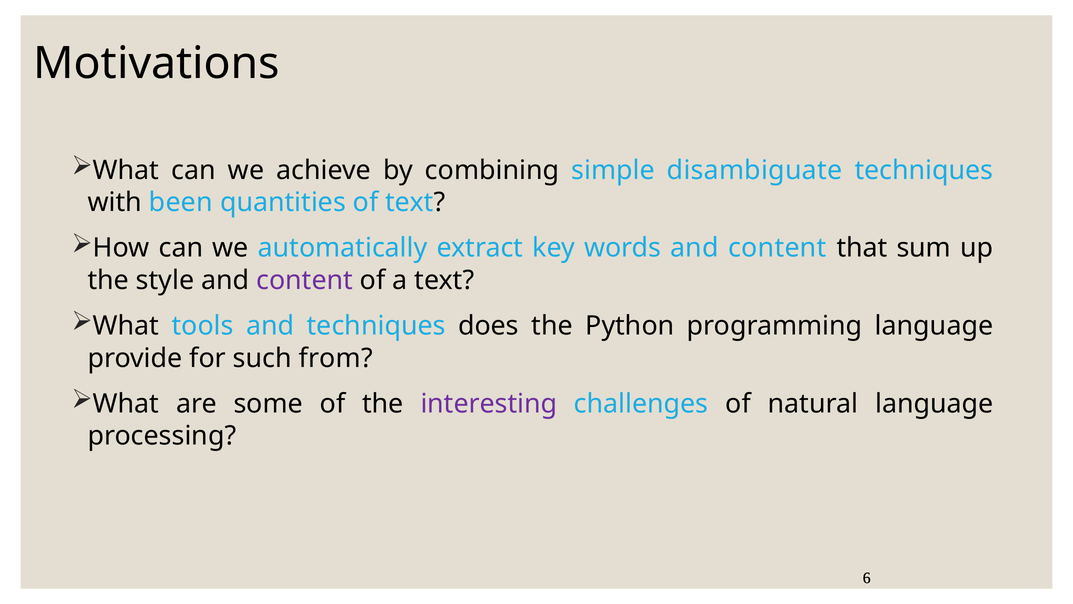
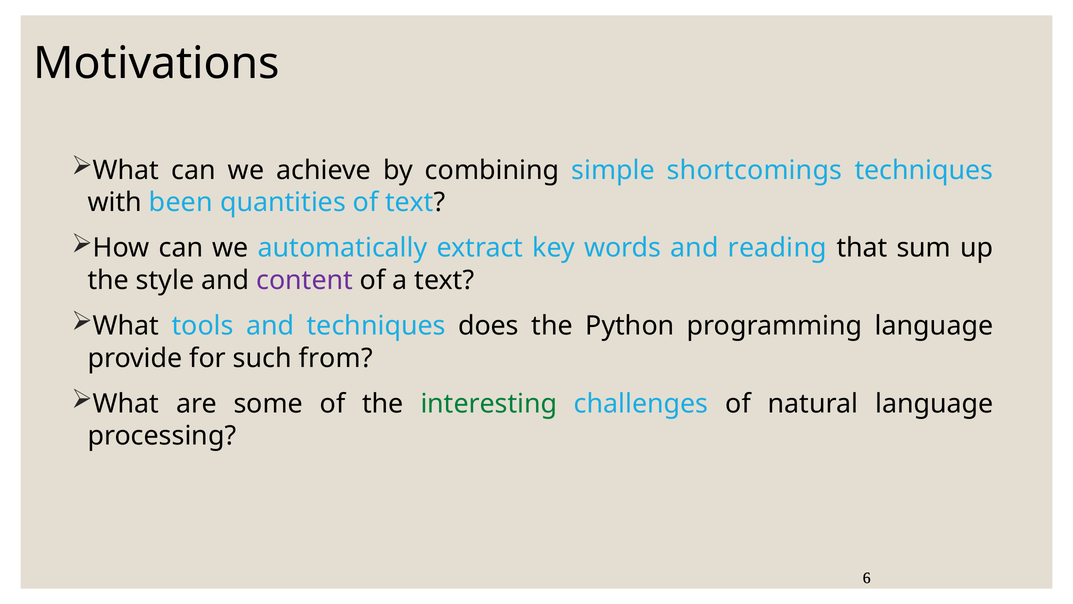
disambiguate: disambiguate -> shortcomings (755, 170)
words and content: content -> reading (777, 248)
interesting colour: purple -> green (489, 404)
